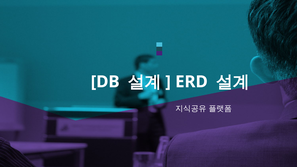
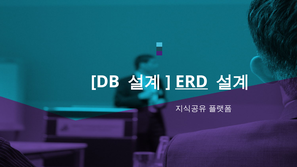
ERD underline: none -> present (191, 82)
